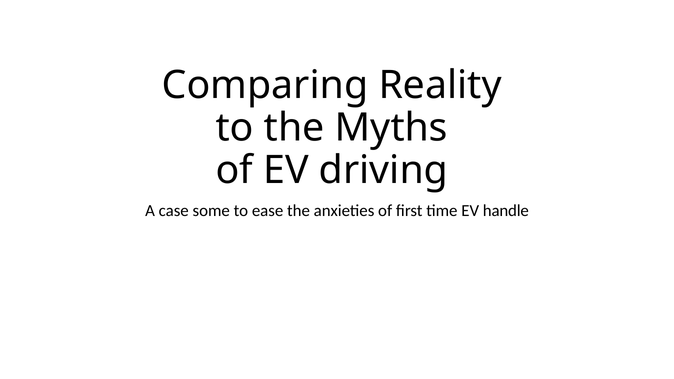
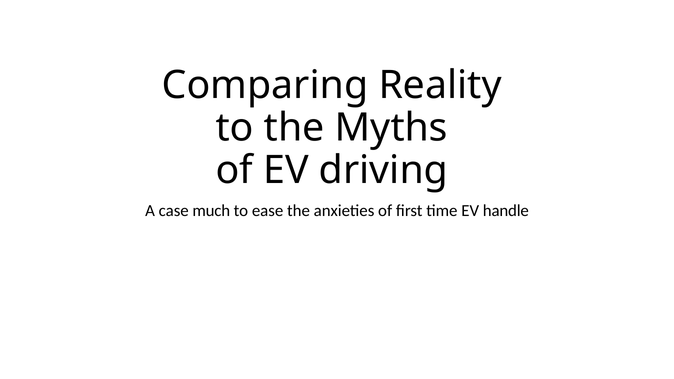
some: some -> much (211, 211)
